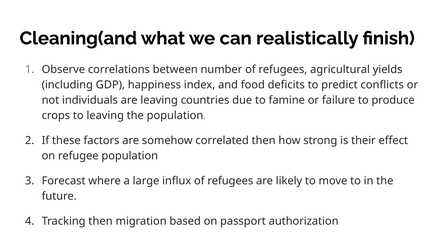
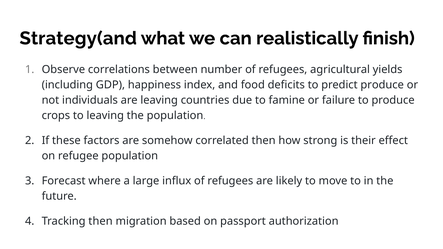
Cleaning(and: Cleaning(and -> Strategy(and (78, 38)
predict conflicts: conflicts -> produce (382, 85)
